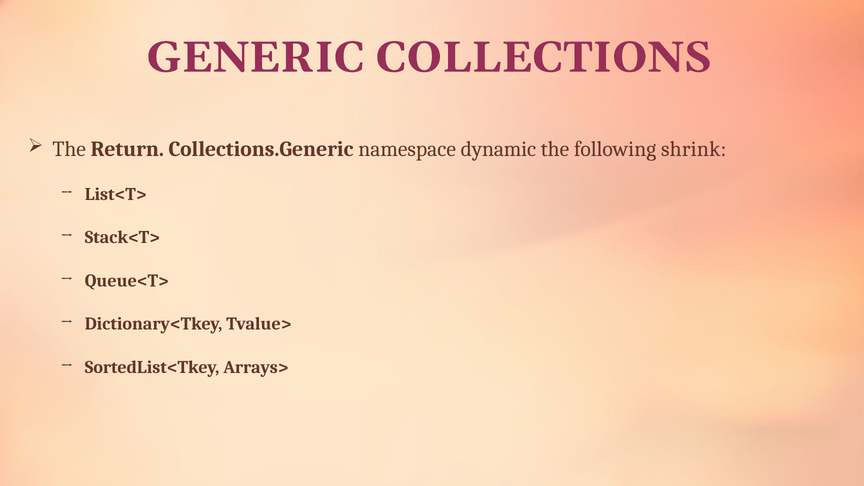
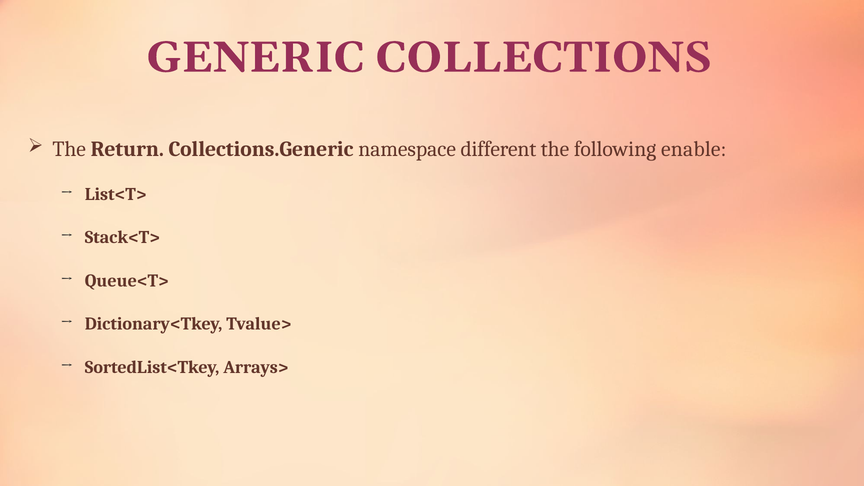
dynamic: dynamic -> different (498, 149)
shrink: shrink -> enable (694, 149)
